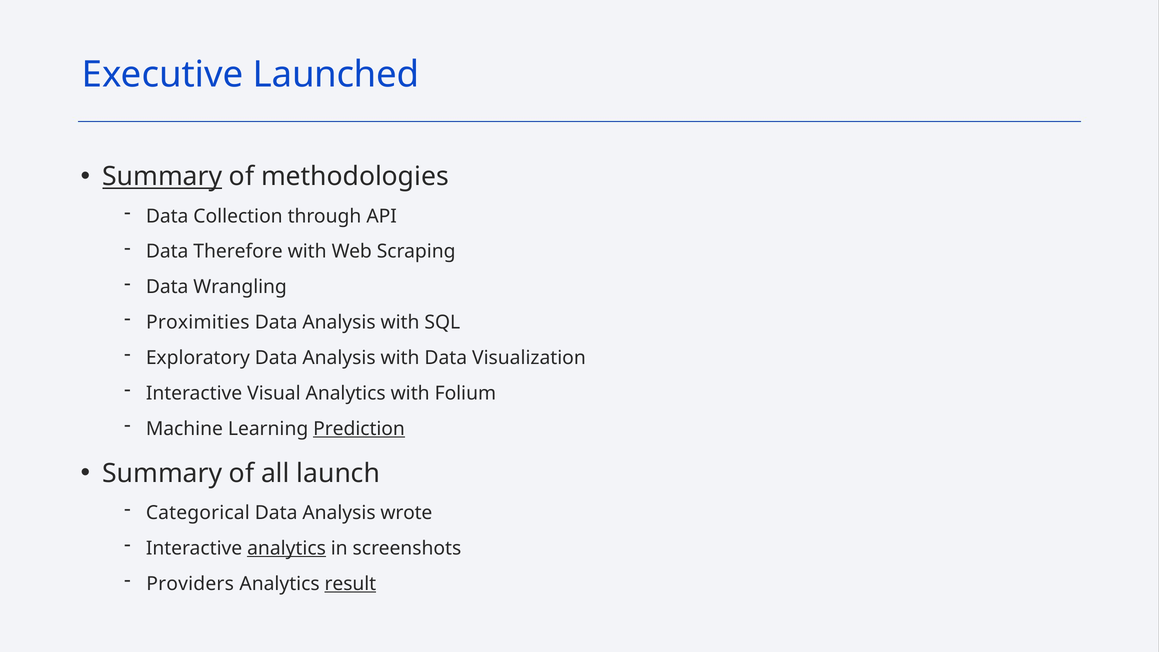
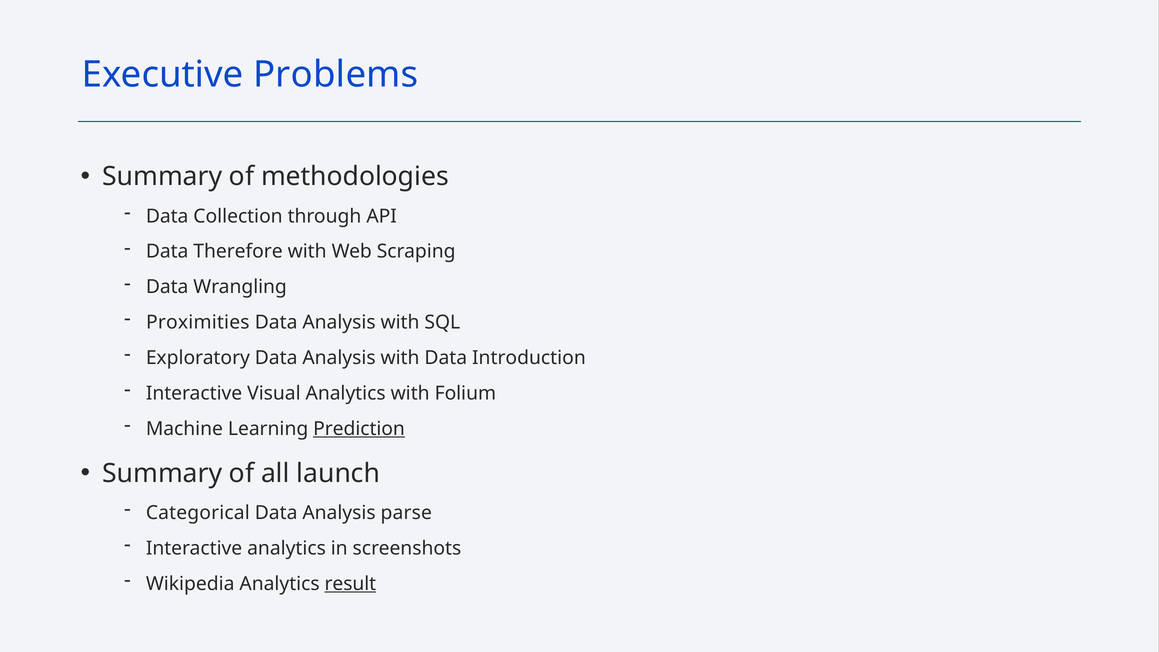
Launched: Launched -> Problems (336, 75)
Summary underline: present -> none (162, 177)
Visualization: Visualization -> Introduction (529, 358)
wrote: wrote -> parse (406, 513)
analytics underline: present -> none (287, 548)
Providers: Providers -> Wikipedia (190, 584)
